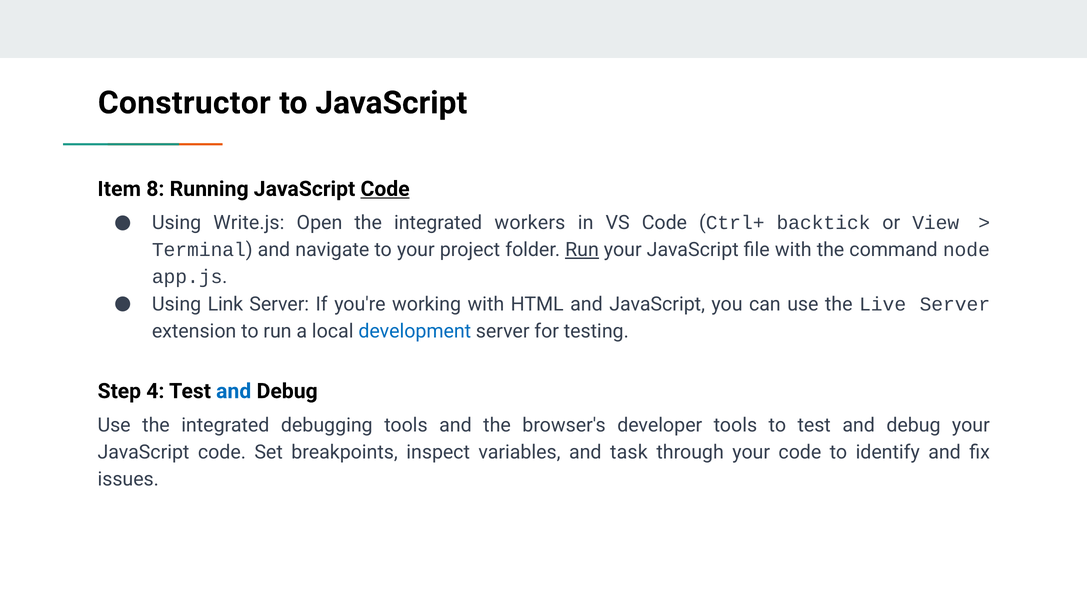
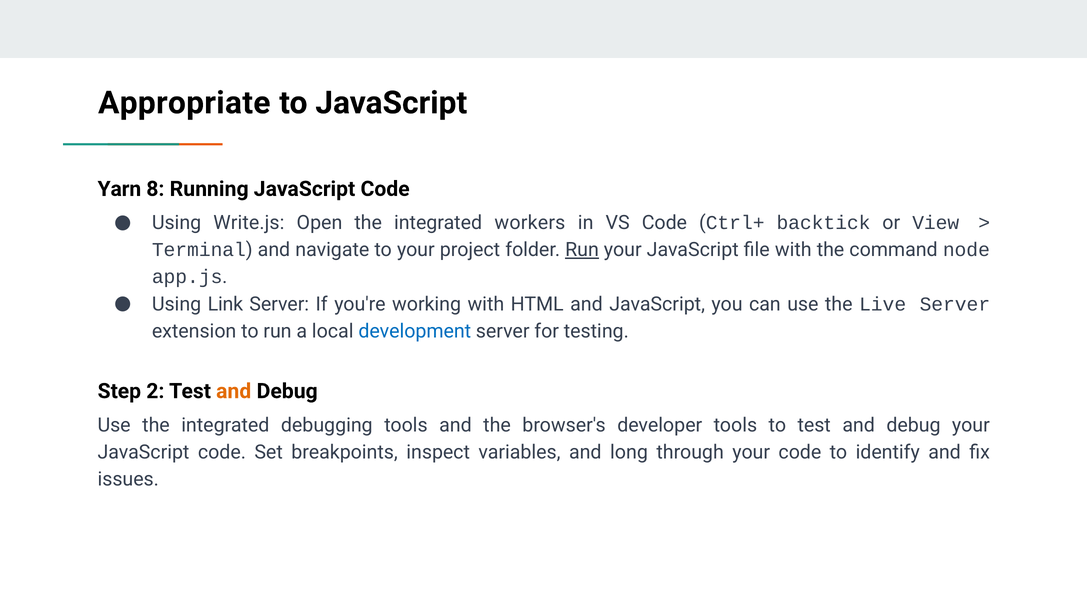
Constructor: Constructor -> Appropriate (184, 103)
Item: Item -> Yarn (119, 189)
Code underline: present -> none (385, 189)
4: 4 -> 2 (155, 391)
and colour: blue -> orange (234, 391)
task: task -> long (629, 452)
